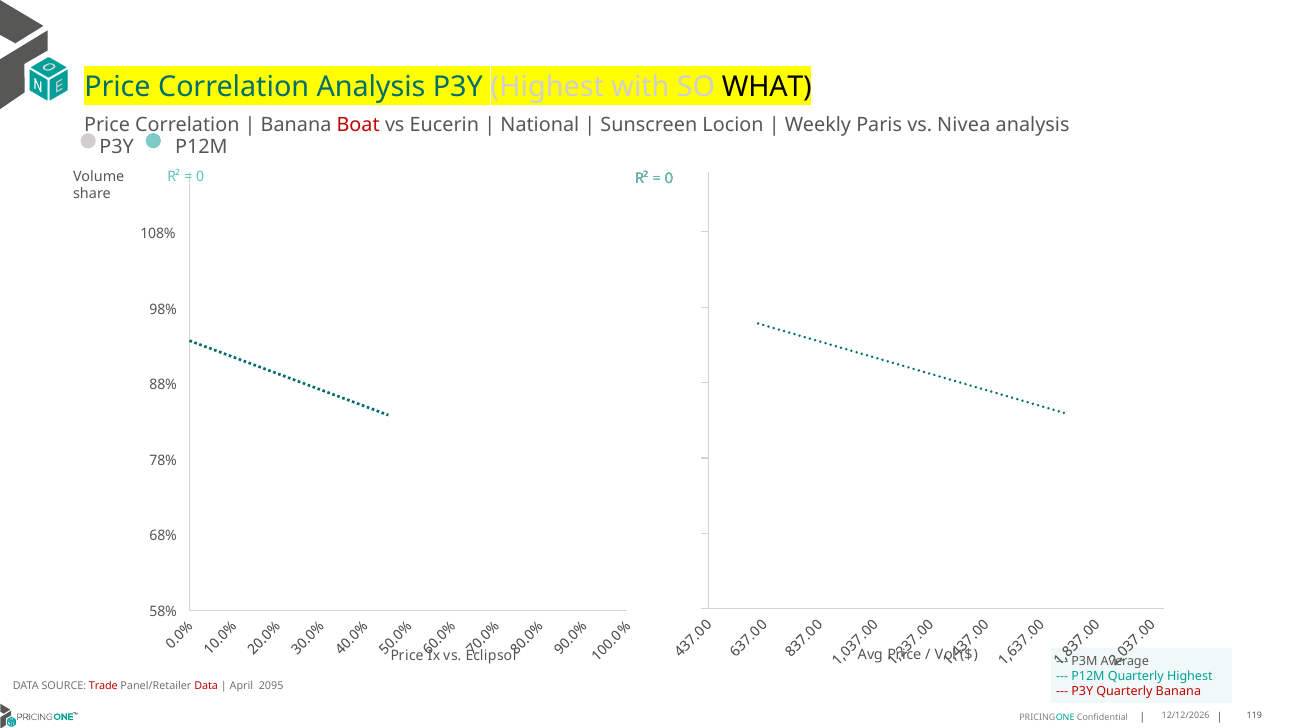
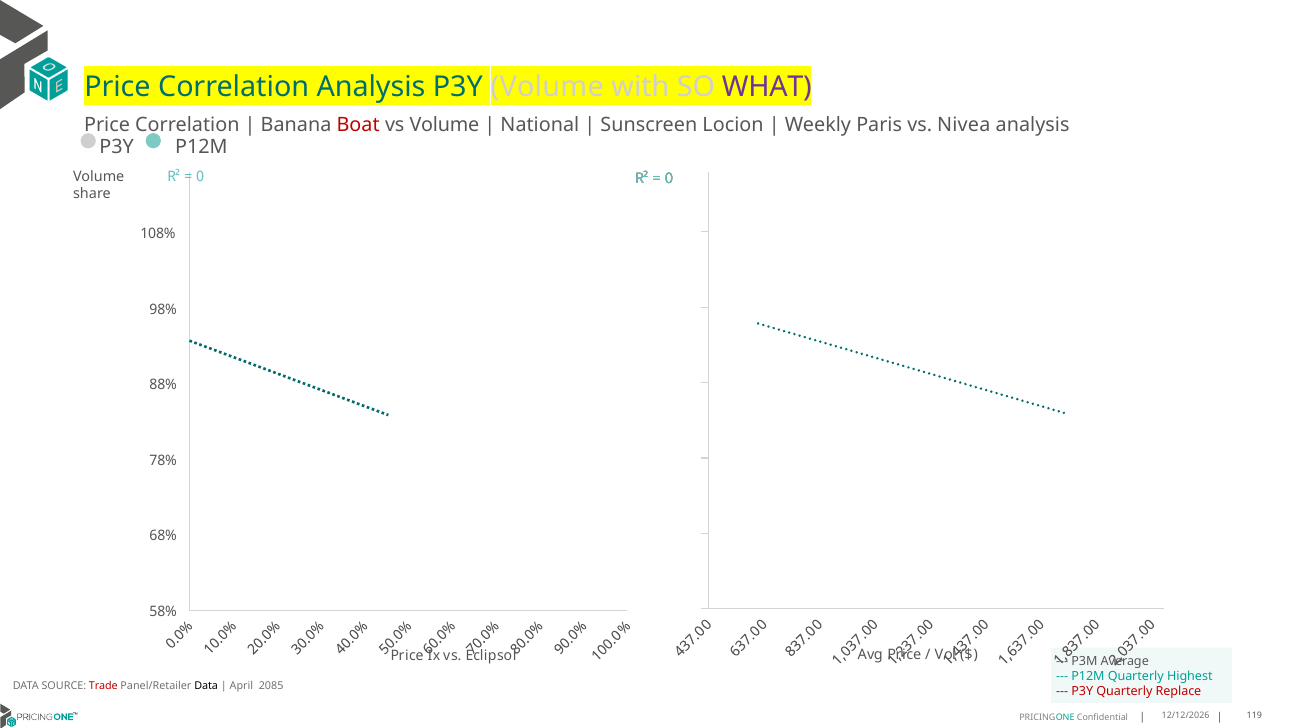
P3Y Highest: Highest -> Volume (547, 87)
WHAT colour: black -> purple (767, 87)
vs Eucerin: Eucerin -> Volume (444, 125)
Data colour: red -> black (206, 686)
2095: 2095 -> 2085 (271, 686)
Quarterly Banana: Banana -> Replace (1179, 691)
